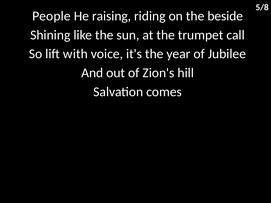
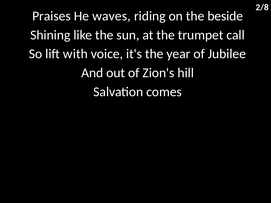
5/8: 5/8 -> 2/8 (262, 7)
People: People -> Praises (51, 16)
raising: raising -> waves (111, 16)
